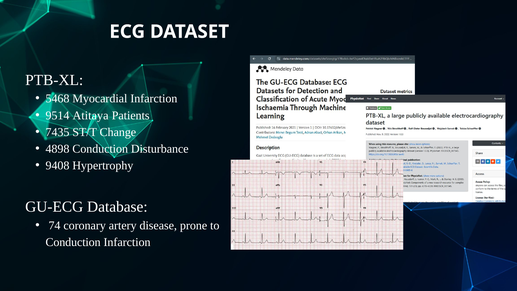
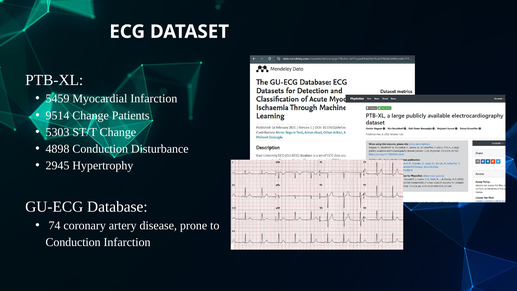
5468: 5468 -> 5459 (57, 99)
9514 Atitaya: Atitaya -> Change (91, 115)
7435: 7435 -> 5303 (57, 132)
9408: 9408 -> 2945 (57, 166)
